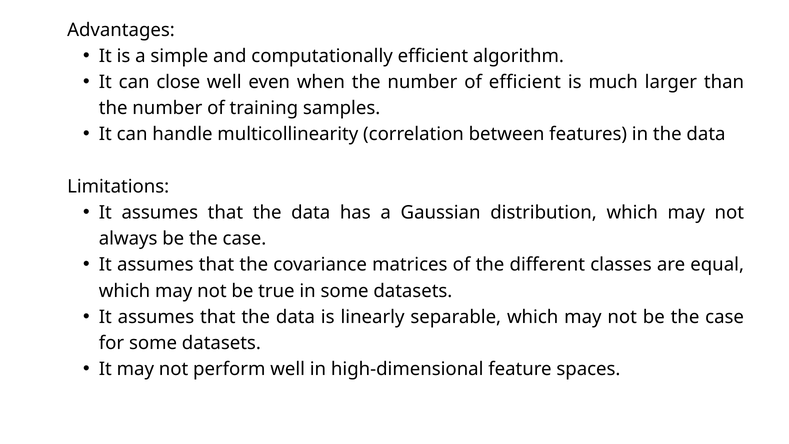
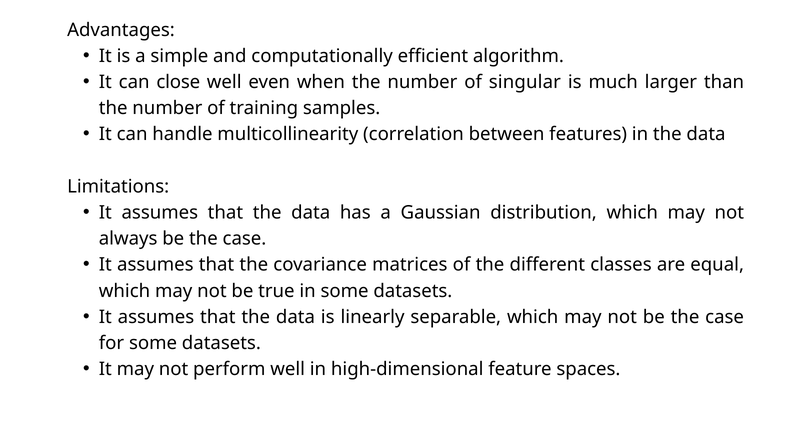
of efficient: efficient -> singular (525, 82)
